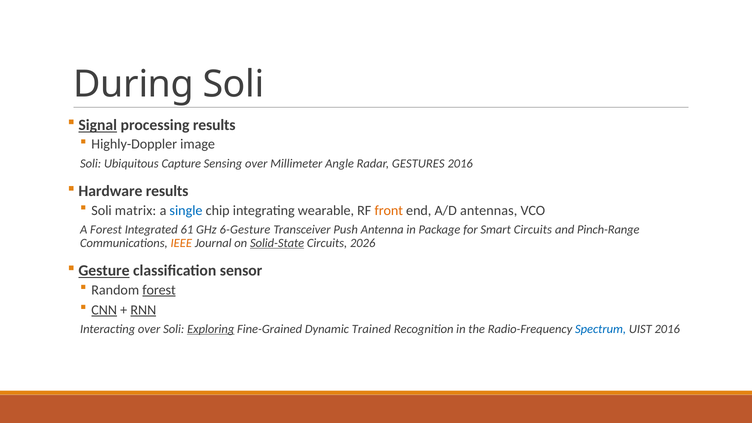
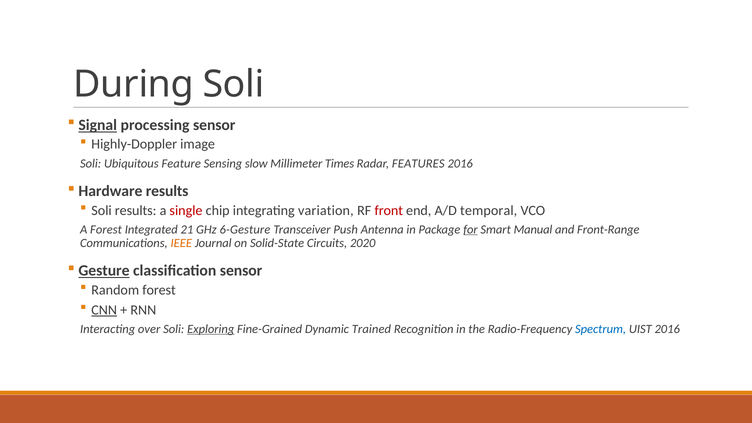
processing results: results -> sensor (214, 125)
Capture: Capture -> Feature (181, 163)
Sensing over: over -> slow (256, 163)
Angle: Angle -> Times (340, 163)
GESTURES: GESTURES -> FEATURES (418, 163)
Soli matrix: matrix -> results (136, 210)
single colour: blue -> red (186, 210)
wearable: wearable -> variation (326, 210)
front colour: orange -> red (389, 210)
antennas: antennas -> temporal (489, 210)
61: 61 -> 21 (187, 229)
for underline: none -> present (470, 229)
Smart Circuits: Circuits -> Manual (533, 229)
Pinch-Range: Pinch-Range -> Front-Range (608, 229)
Solid-State underline: present -> none (277, 243)
2026: 2026 -> 2020 (363, 243)
forest underline: present -> none (159, 290)
RNN underline: present -> none (143, 310)
